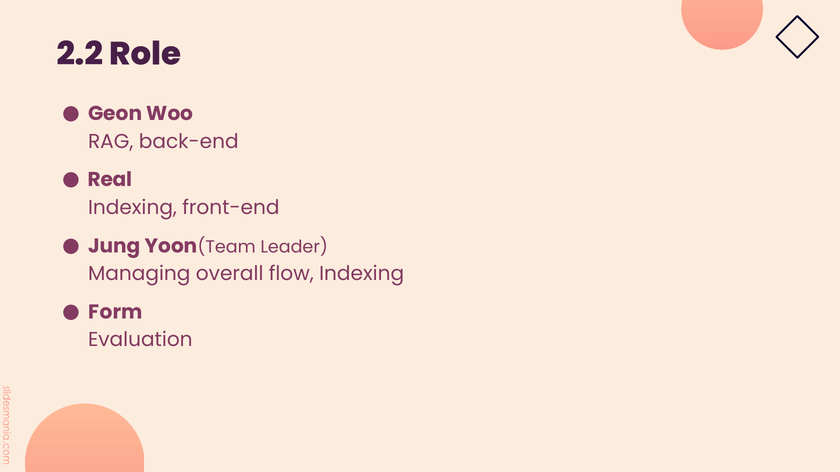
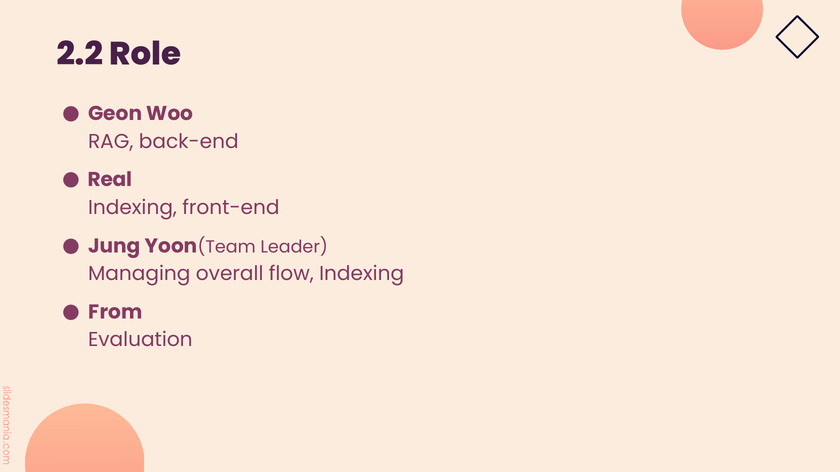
Form: Form -> From (115, 312)
